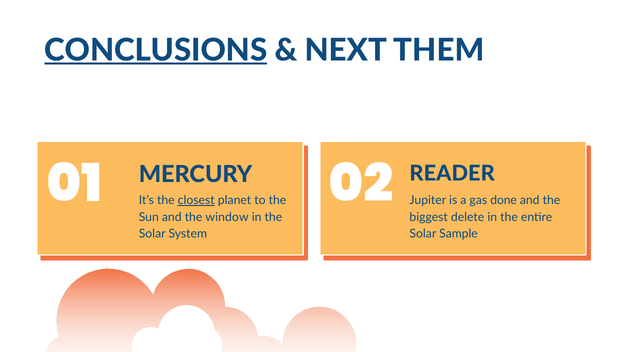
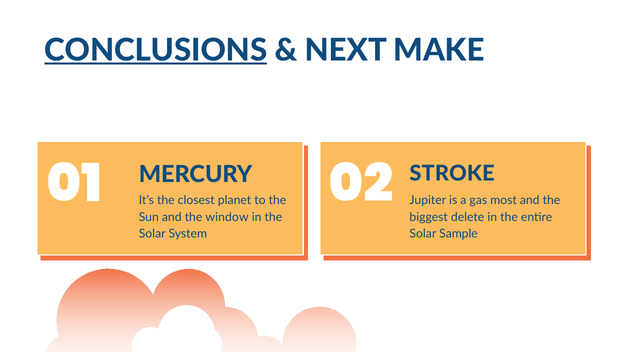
THEM: THEM -> MAKE (439, 50)
READER: READER -> STROKE (452, 174)
closest underline: present -> none (196, 200)
done: done -> most (504, 200)
